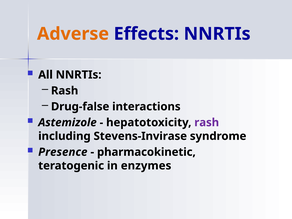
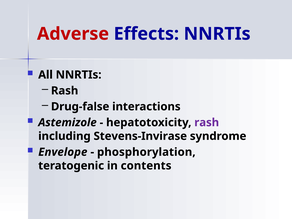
Adverse colour: orange -> red (73, 34)
Presence: Presence -> Envelope (63, 152)
pharmacokinetic: pharmacokinetic -> phosphorylation (146, 152)
enzymes: enzymes -> contents (146, 166)
